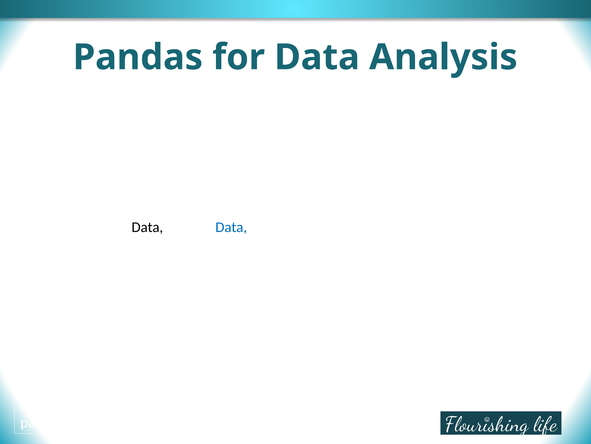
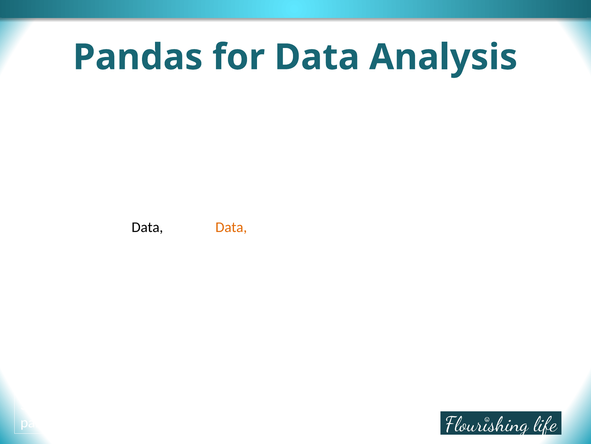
Data colour: blue -> orange (231, 227)
